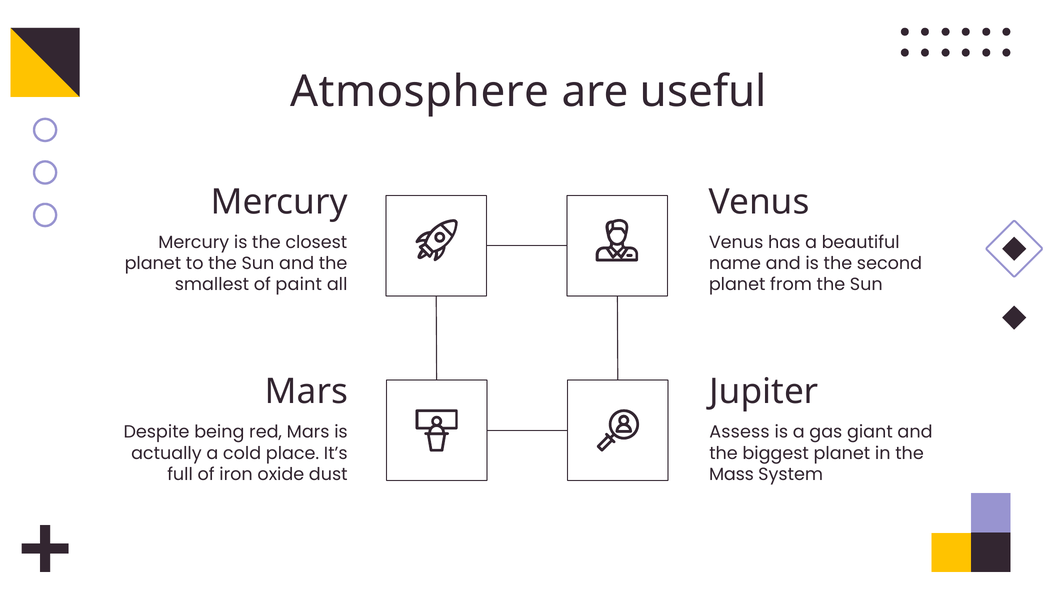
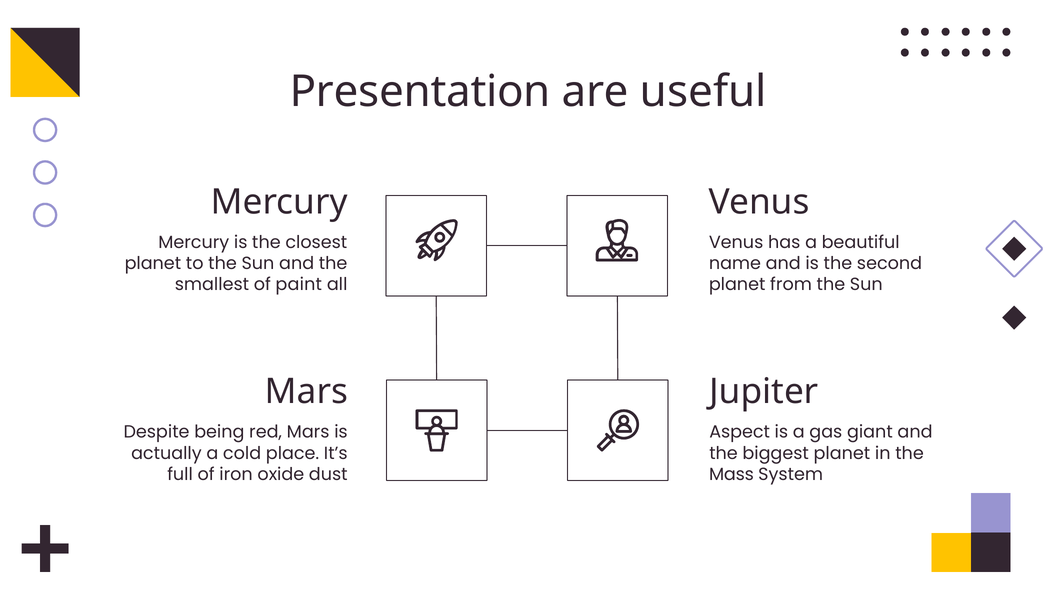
Atmosphere: Atmosphere -> Presentation (420, 92)
Assess: Assess -> Aspect (740, 432)
